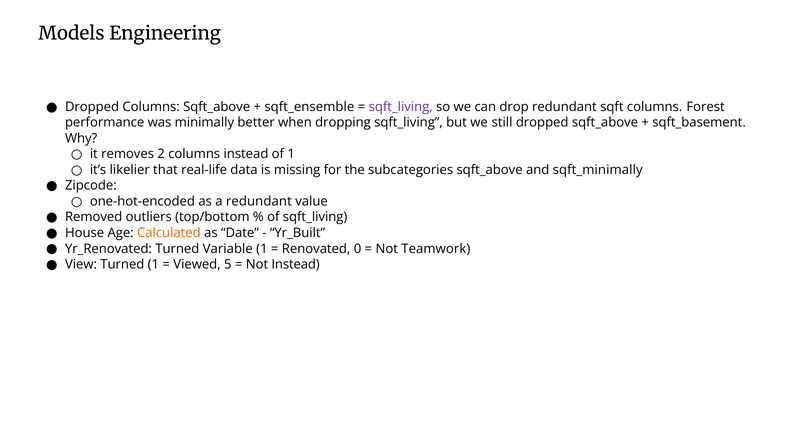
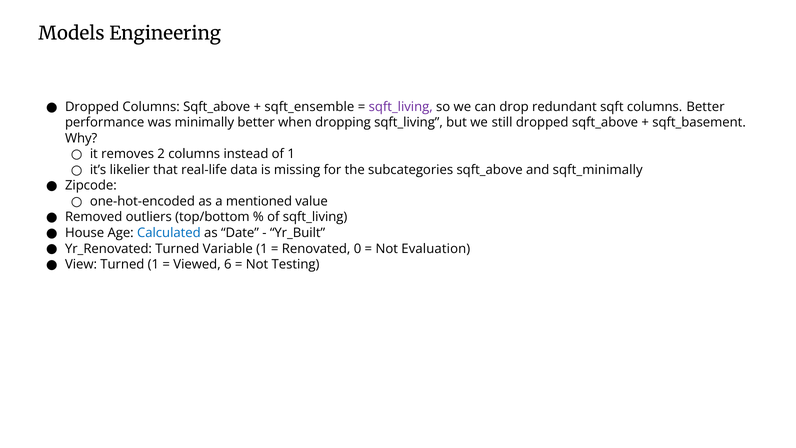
columns Forest: Forest -> Better (706, 107)
a redundant: redundant -> mentioned (259, 201)
Calculated colour: orange -> blue (169, 233)
Teamwork: Teamwork -> Evaluation (436, 249)
5: 5 -> 6 (228, 264)
Not Instead: Instead -> Testing (296, 264)
